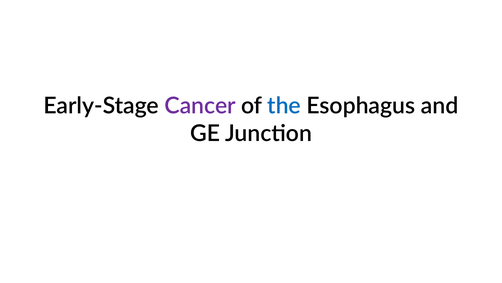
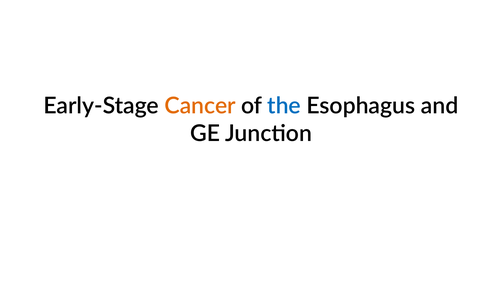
Cancer colour: purple -> orange (200, 106)
